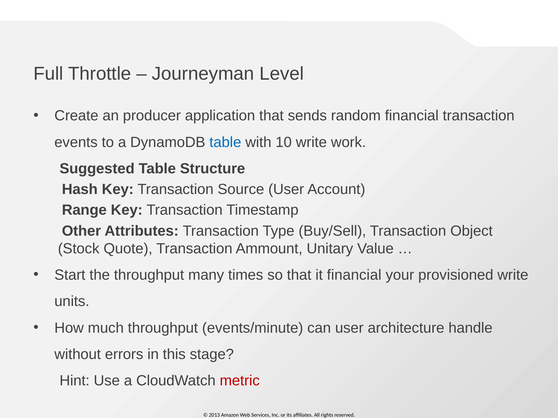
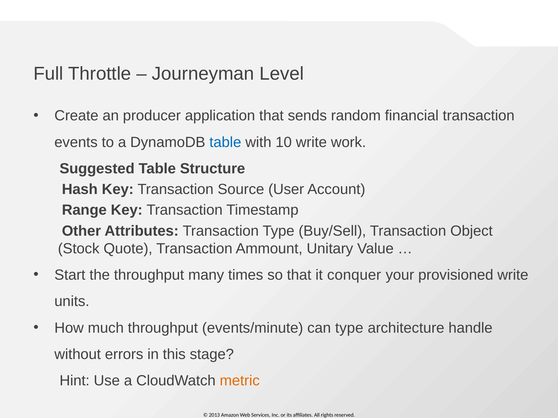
it financial: financial -> conquer (354, 275)
can user: user -> type (349, 328)
metric colour: red -> orange (240, 381)
